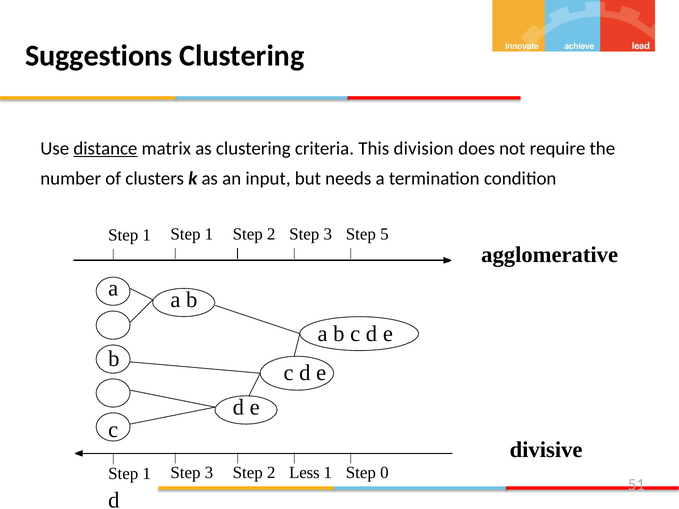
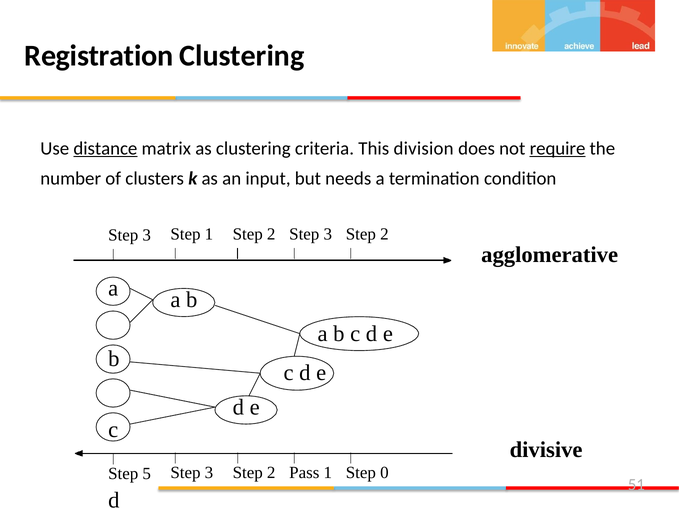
Suggestions: Suggestions -> Registration (99, 56)
require underline: none -> present (558, 149)
1: 1 -> 3 (147, 235)
5: 5 -> 2 (384, 234)
1: 1 -> 5 (147, 474)
Less: Less -> Pass (304, 473)
